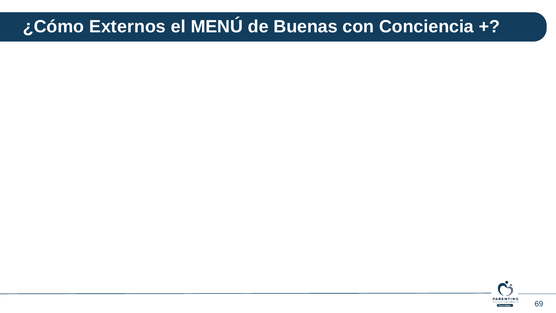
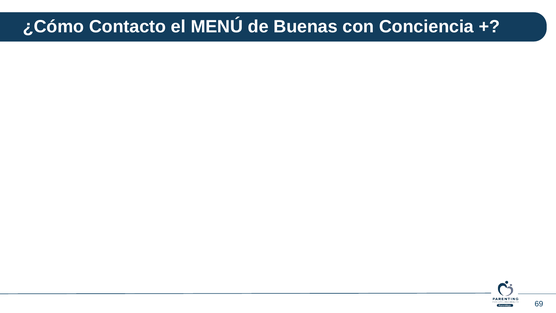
Externos: Externos -> Contacto (128, 27)
